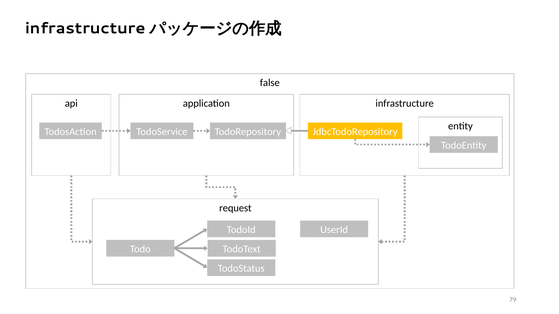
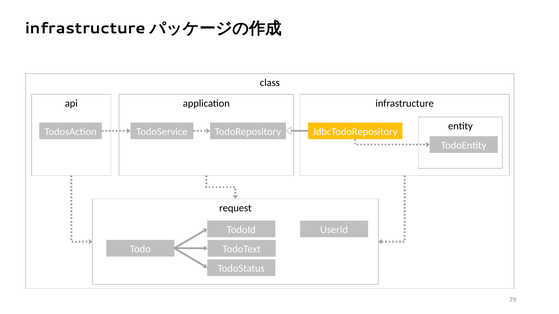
false: false -> class (270, 83)
